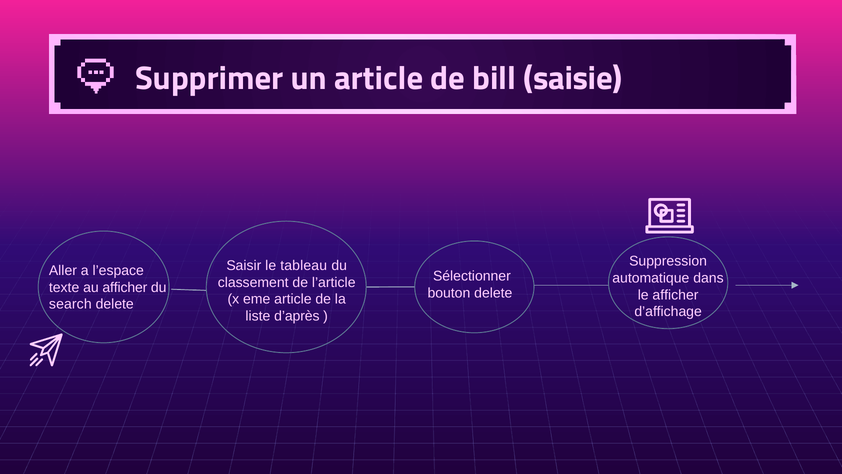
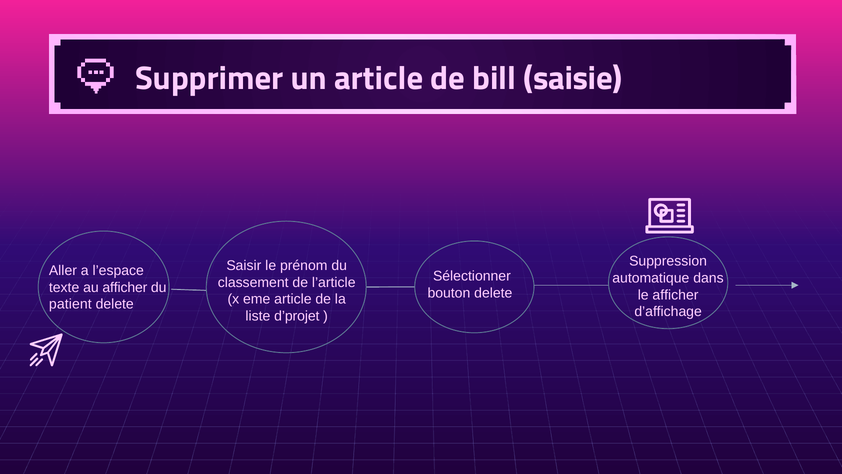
tableau: tableau -> prénom (304, 265)
search: search -> patient (70, 304)
d’après: d’après -> d’projet (297, 316)
